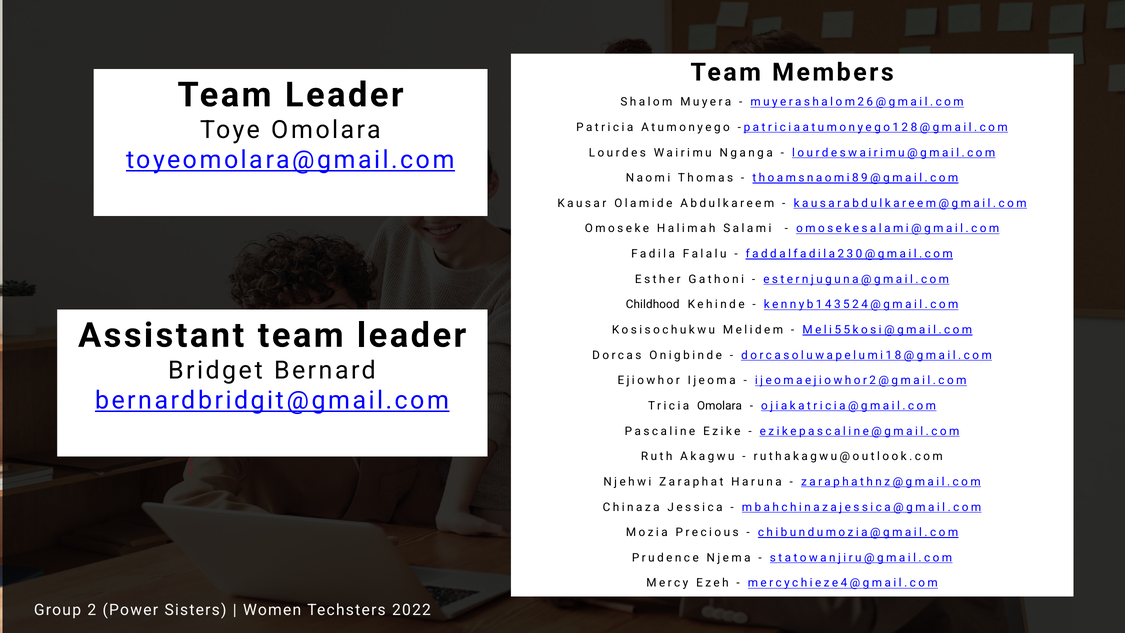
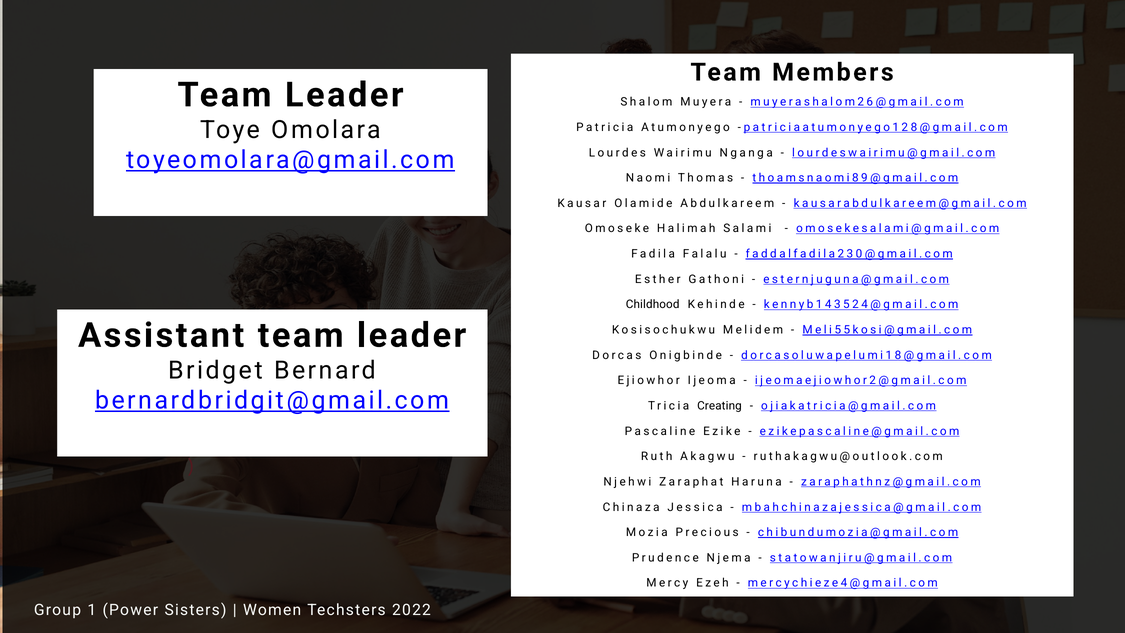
Tricia Omolara: Omolara -> Creating (719, 406)
2: 2 -> 1 (92, 610)
